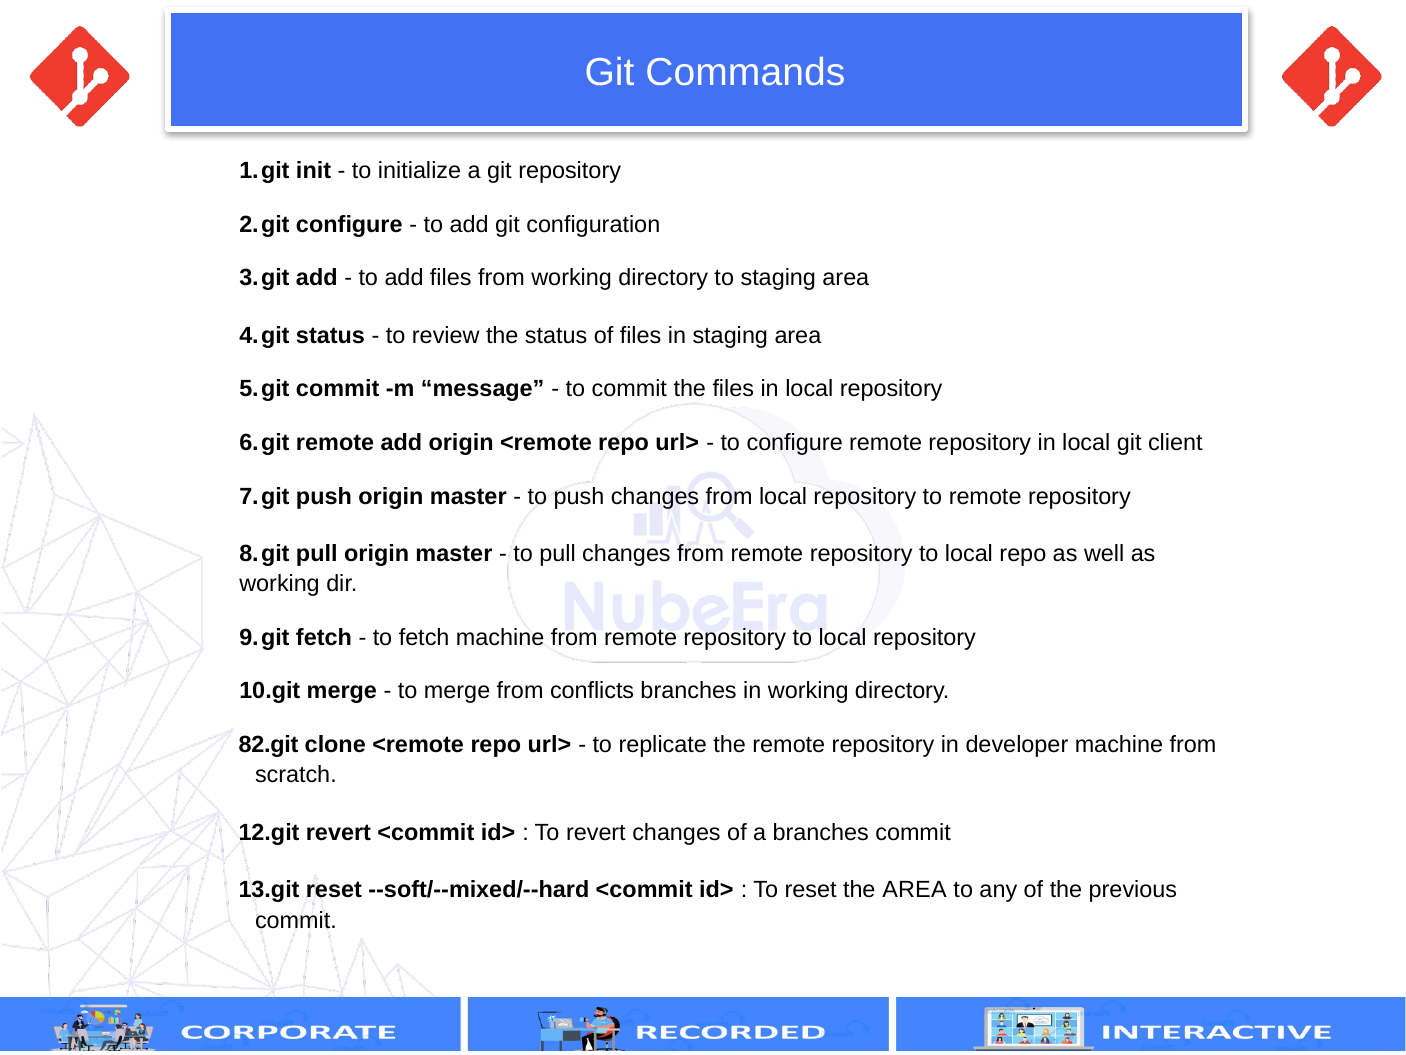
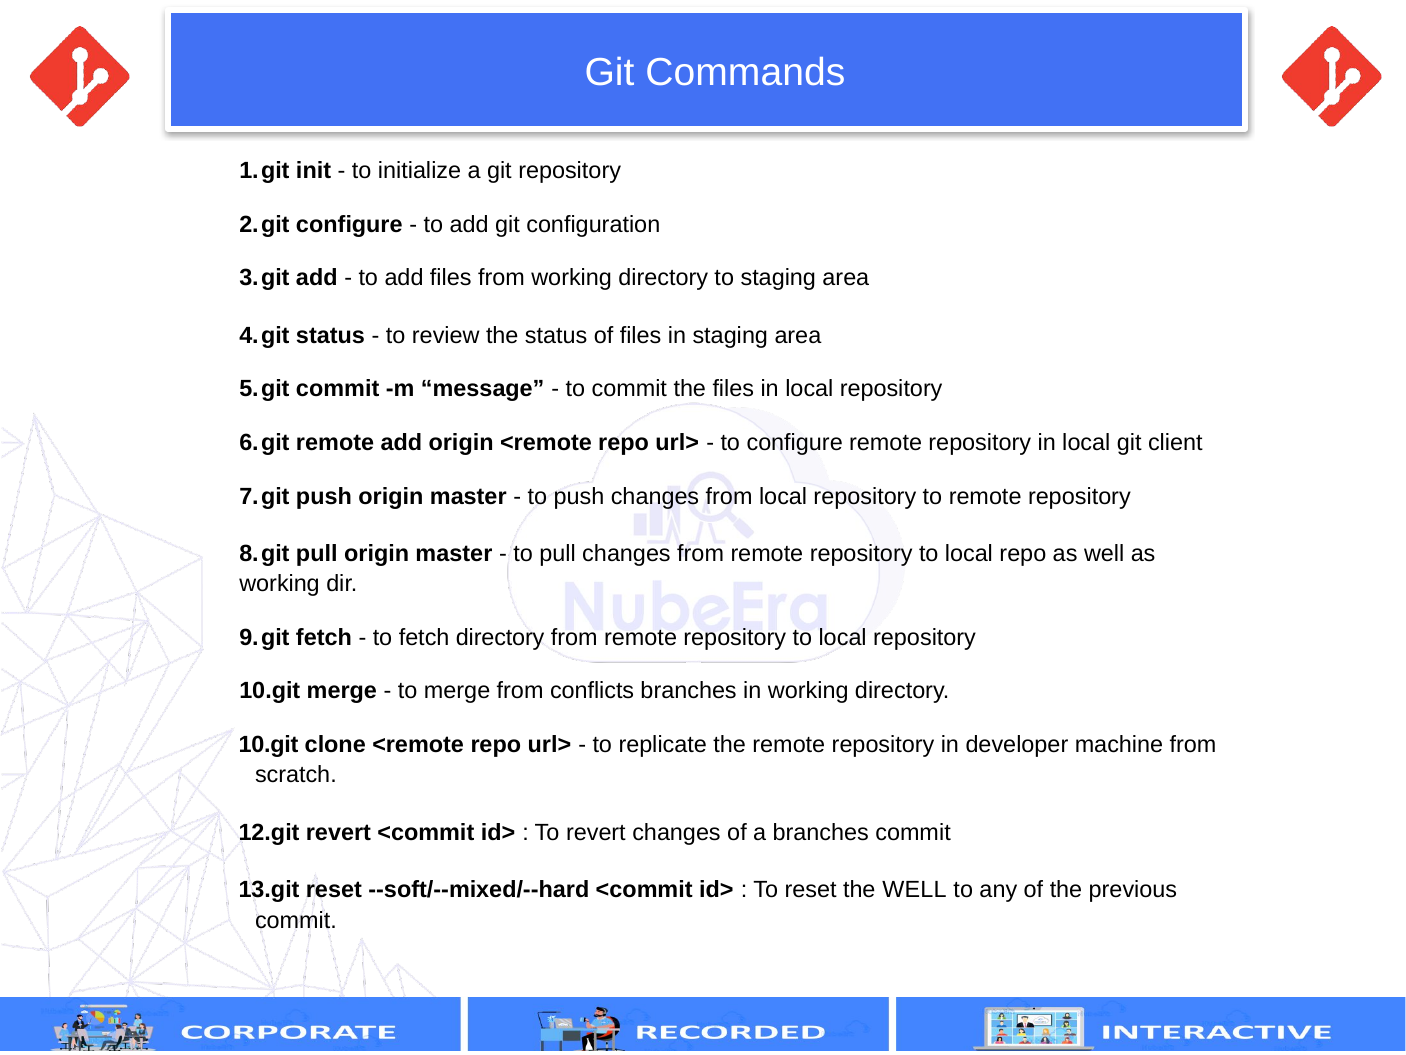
fetch machine: machine -> directory (500, 637)
82.git: 82.git -> 10.git (269, 744)
the AREA: AREA -> WELL (914, 890)
